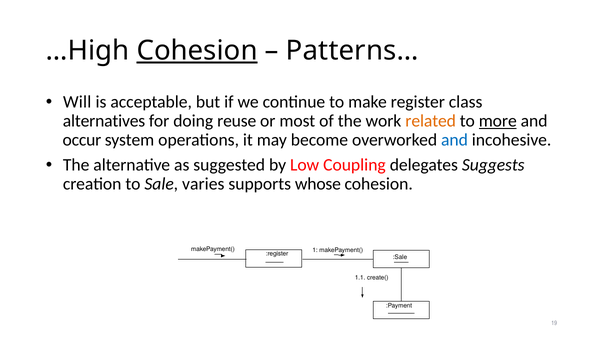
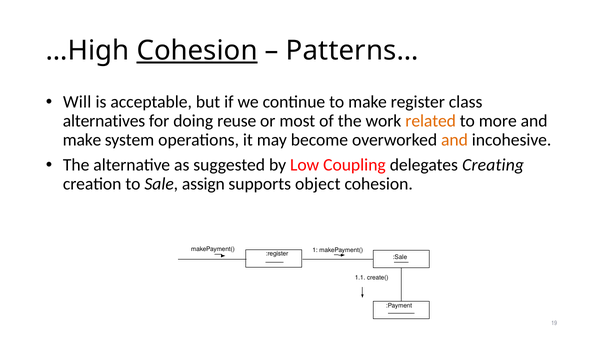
more underline: present -> none (498, 121)
occur: occur -> make (82, 140)
and colour: blue -> orange (454, 140)
Suggests: Suggests -> Creating (493, 165)
varies: varies -> assign (203, 184)
whose: whose -> object (318, 184)
